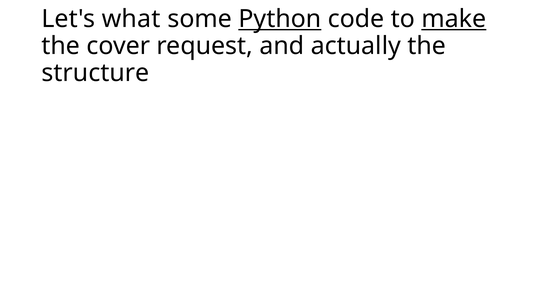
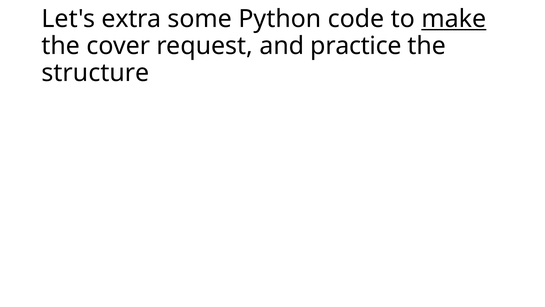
what: what -> extra (131, 19)
Python underline: present -> none (280, 19)
actually: actually -> practice (356, 46)
